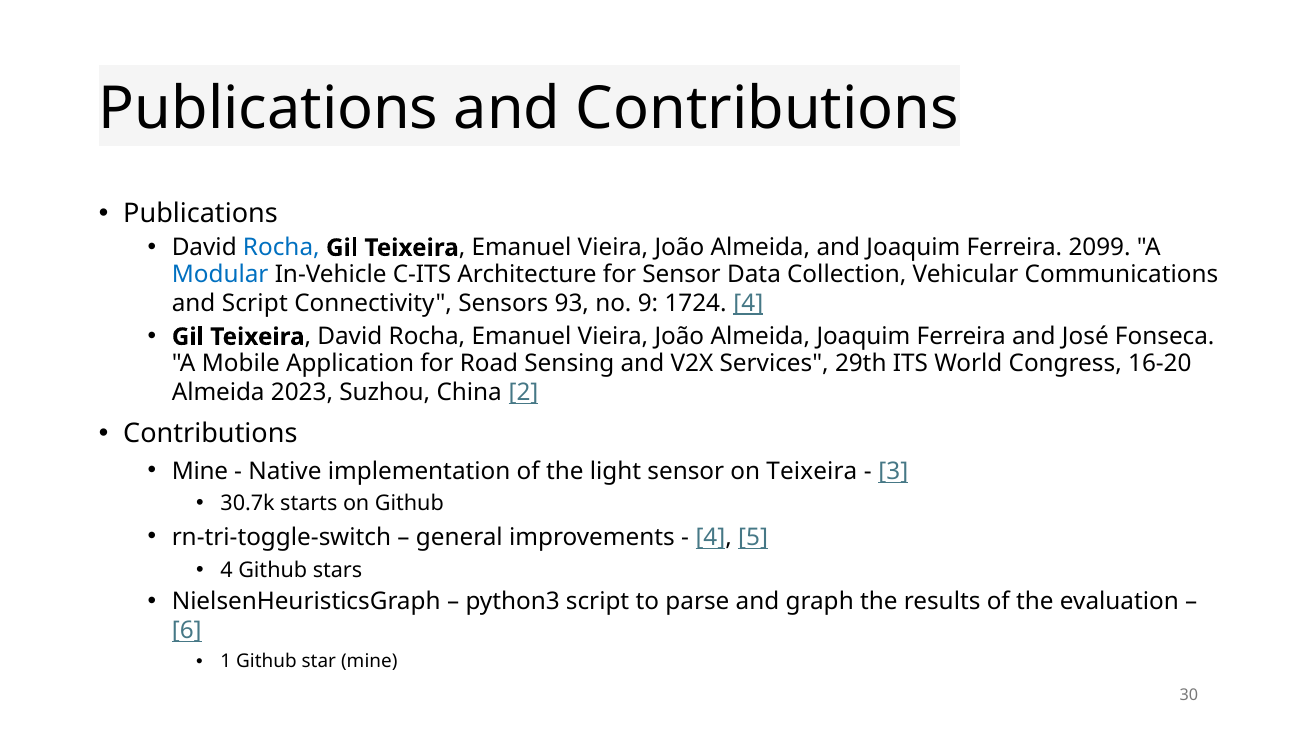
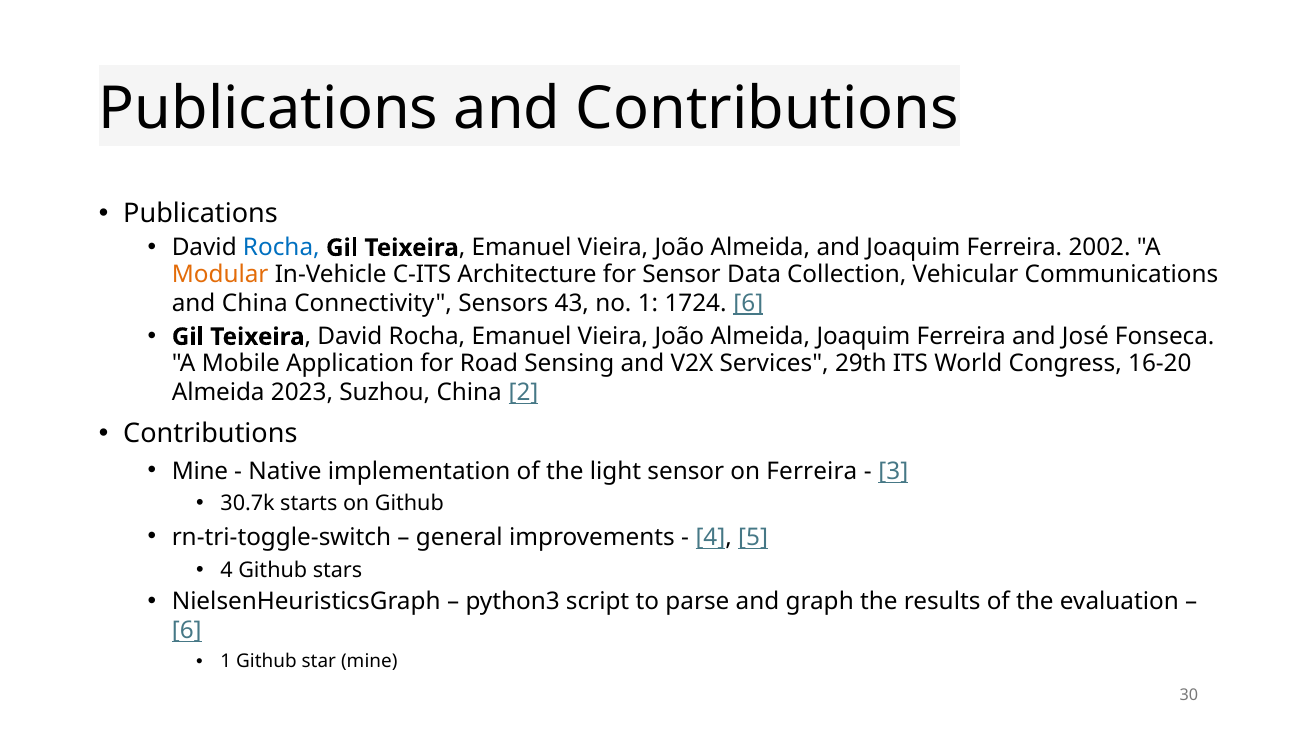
2099: 2099 -> 2002 (1100, 248)
Modular colour: blue -> orange (220, 274)
and Script: Script -> China (255, 303)
93: 93 -> 43 (572, 303)
no 9: 9 -> 1 (648, 303)
1724 4: 4 -> 6 (748, 303)
on Teixeira: Teixeira -> Ferreira (812, 472)
